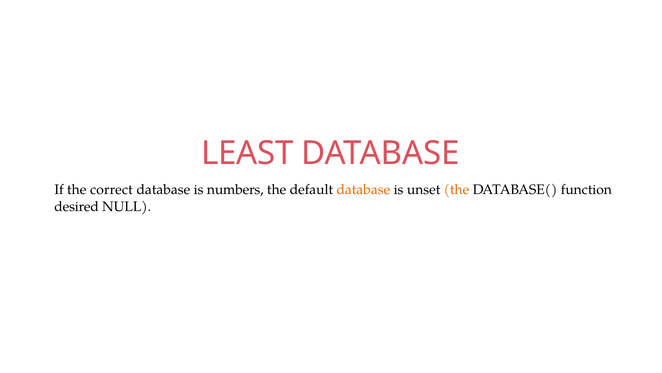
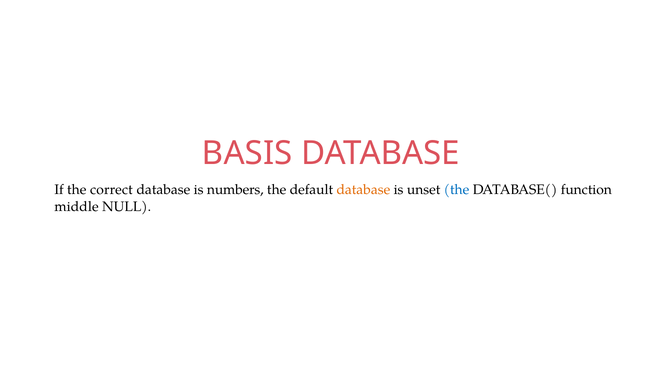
LEAST: LEAST -> BASIS (247, 153)
the colour: orange -> blue (457, 190)
desired: desired -> middle (77, 206)
